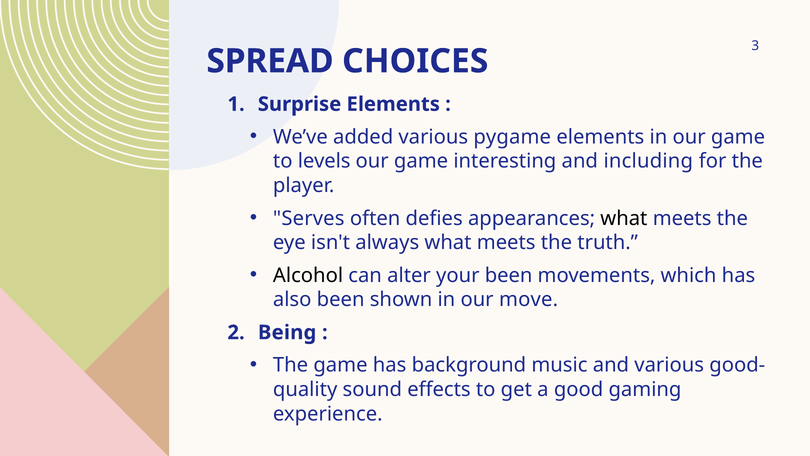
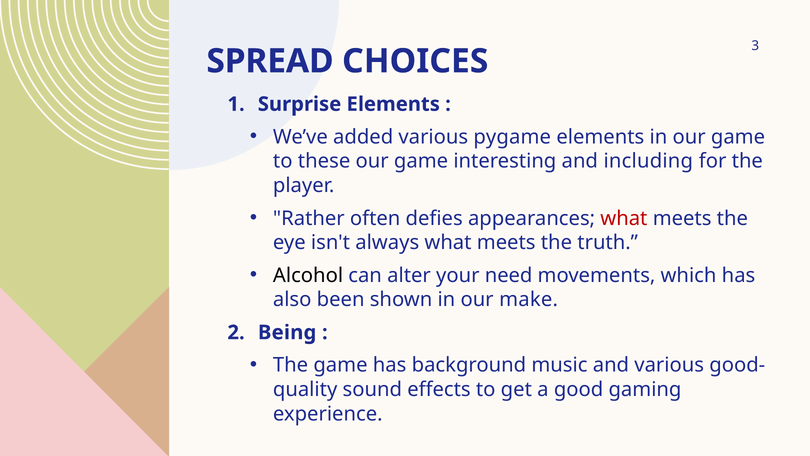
levels: levels -> these (324, 161)
Serves: Serves -> Rather (309, 218)
what colour: black -> red (624, 218)
your been: been -> need (509, 275)
move: move -> make (529, 300)
